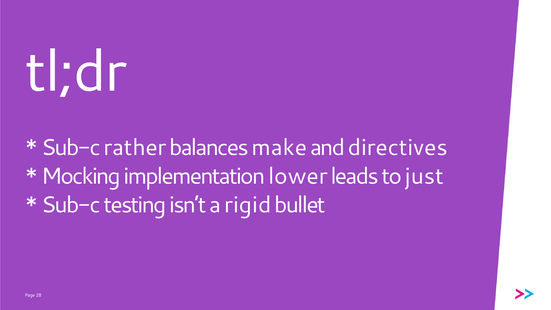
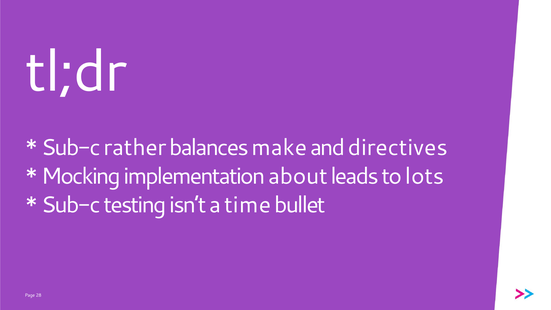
lower: lower -> about (298, 176)
just: just -> lots (425, 176)
rigid: rigid -> time (248, 205)
